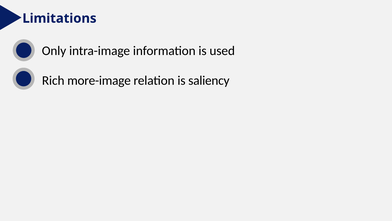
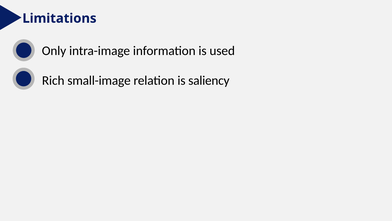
more-image: more-image -> small-image (99, 80)
